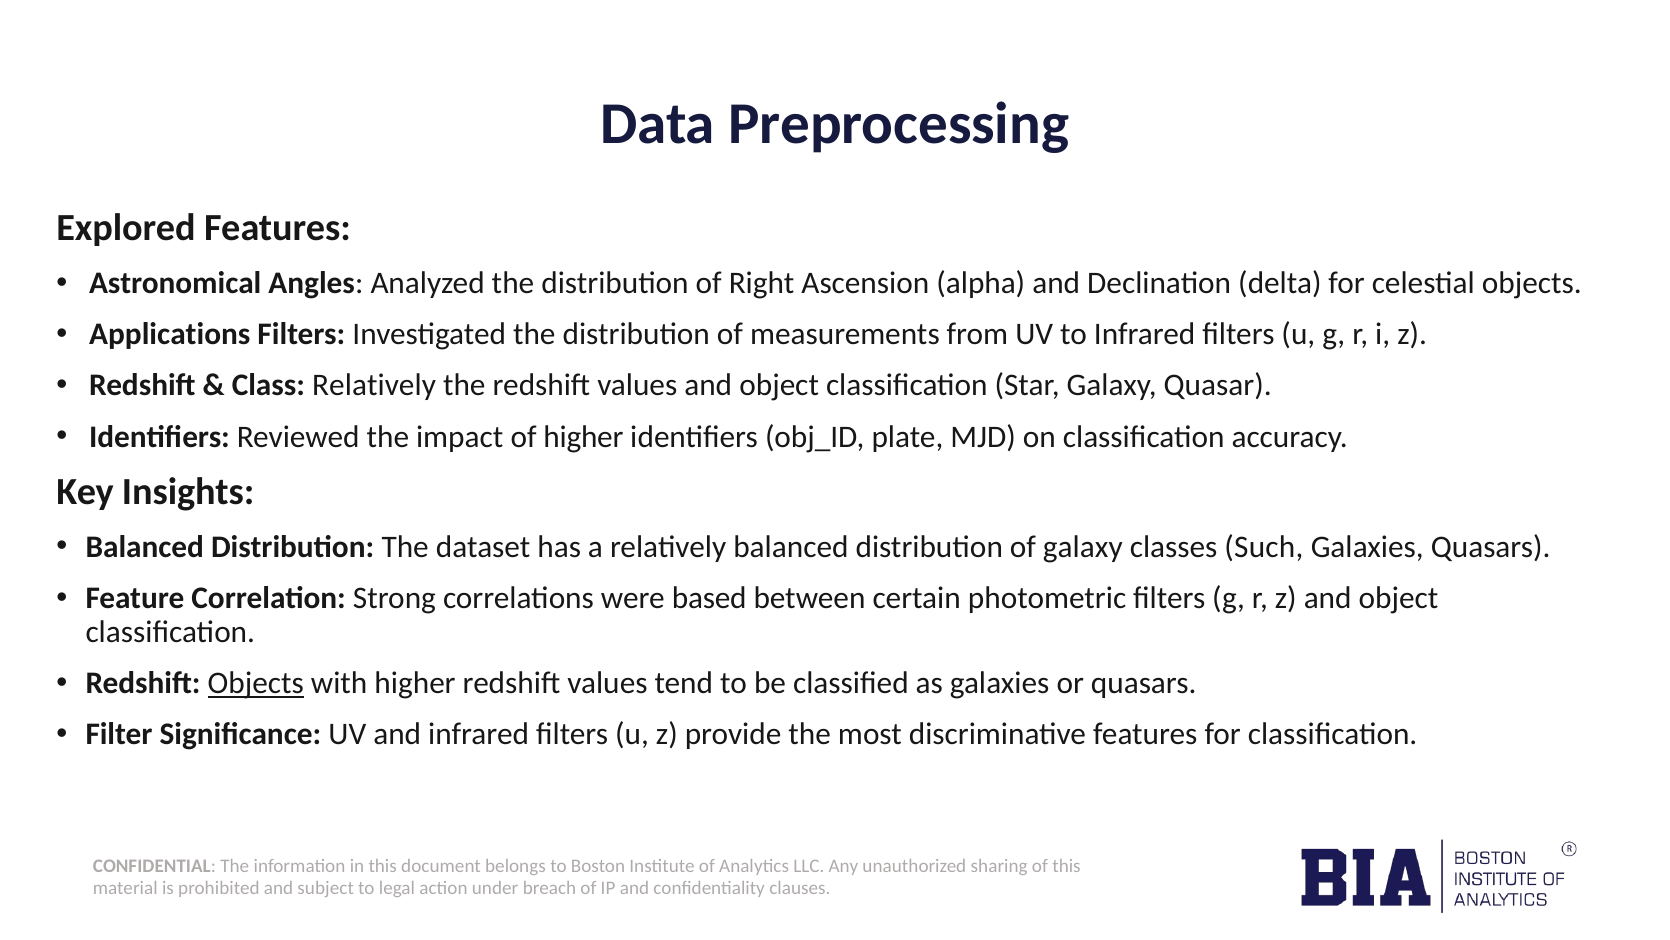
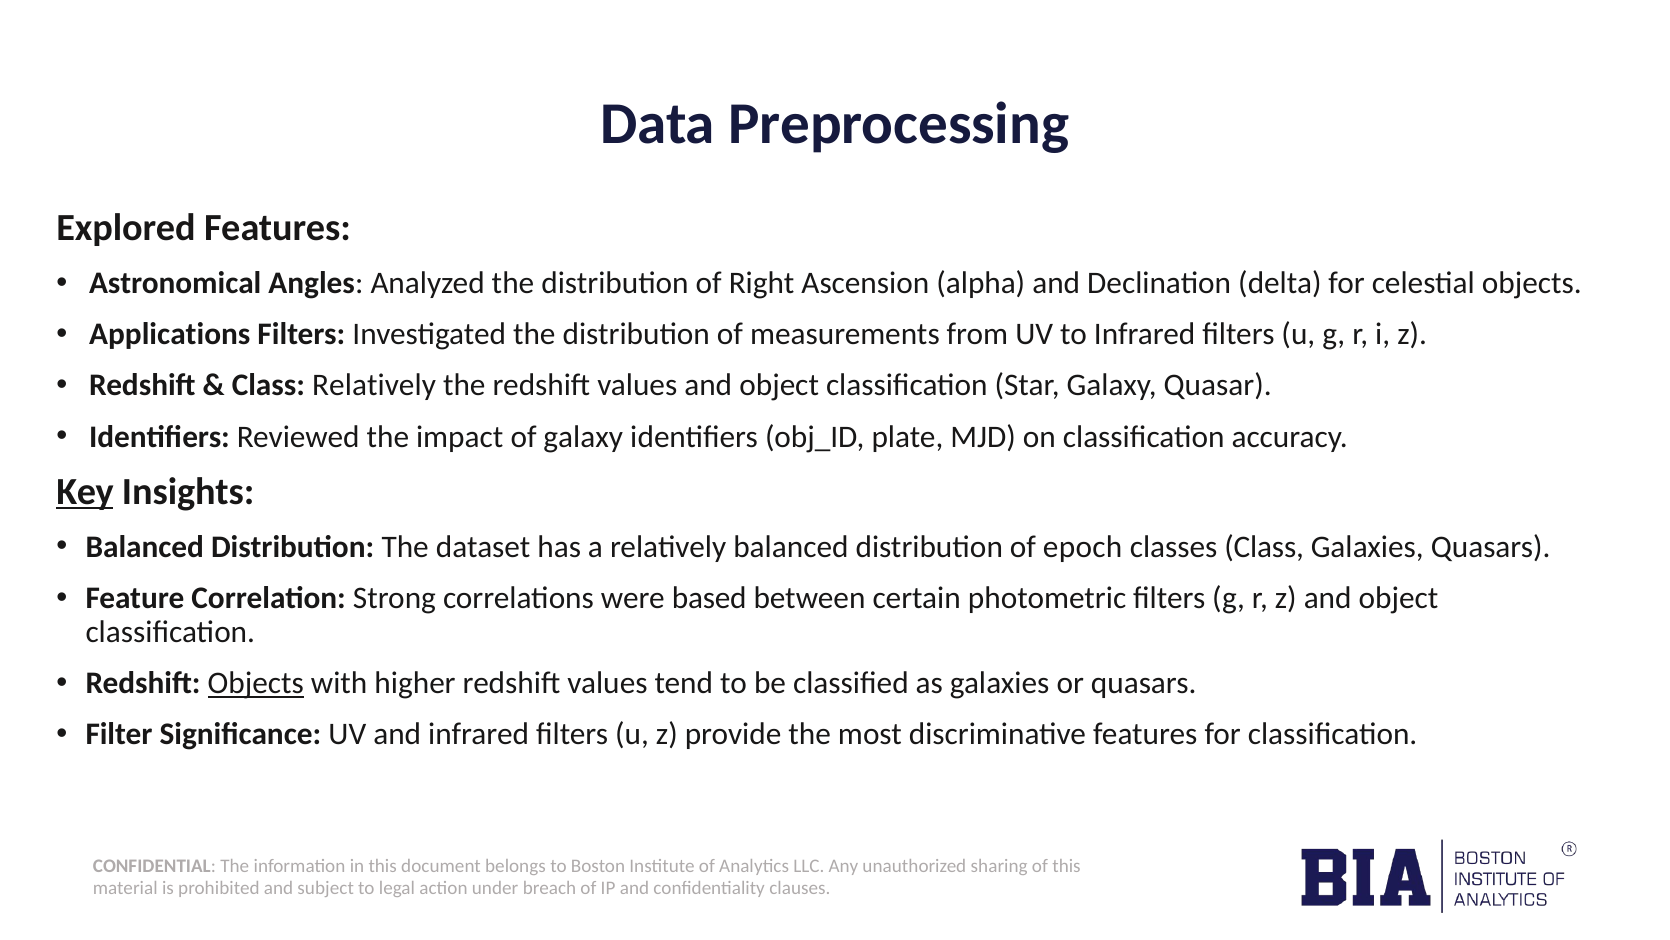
of higher: higher -> galaxy (583, 436)
Key underline: none -> present (85, 491)
of galaxy: galaxy -> epoch (1083, 546)
classes Such: Such -> Class (1264, 546)
